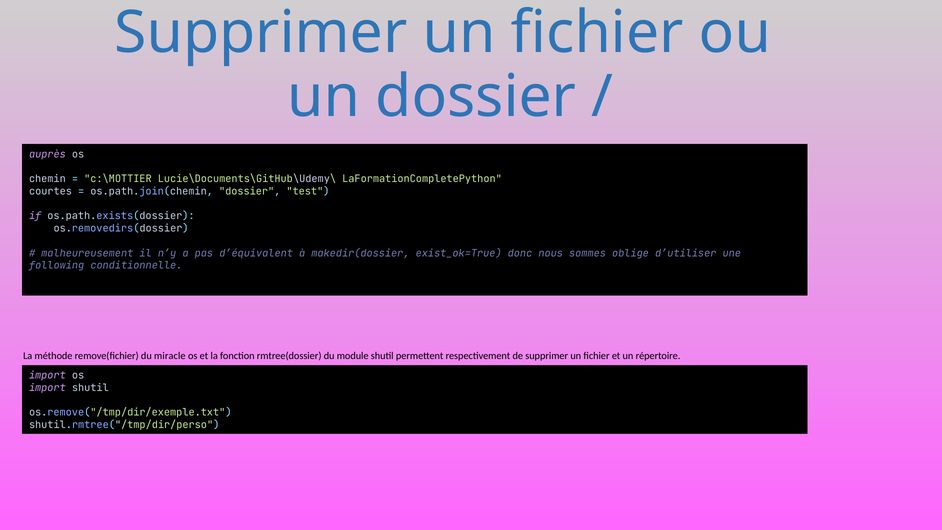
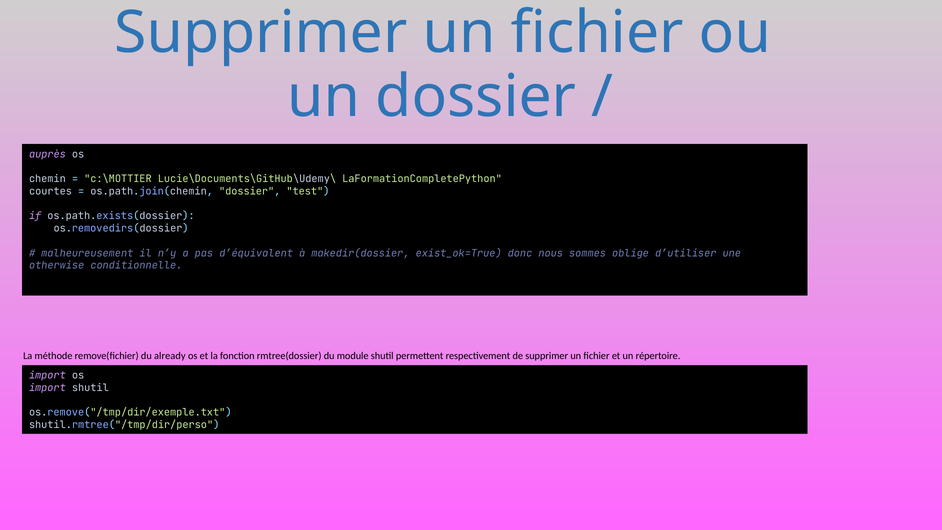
following: following -> otherwise (57, 265)
miracle: miracle -> already (170, 356)
